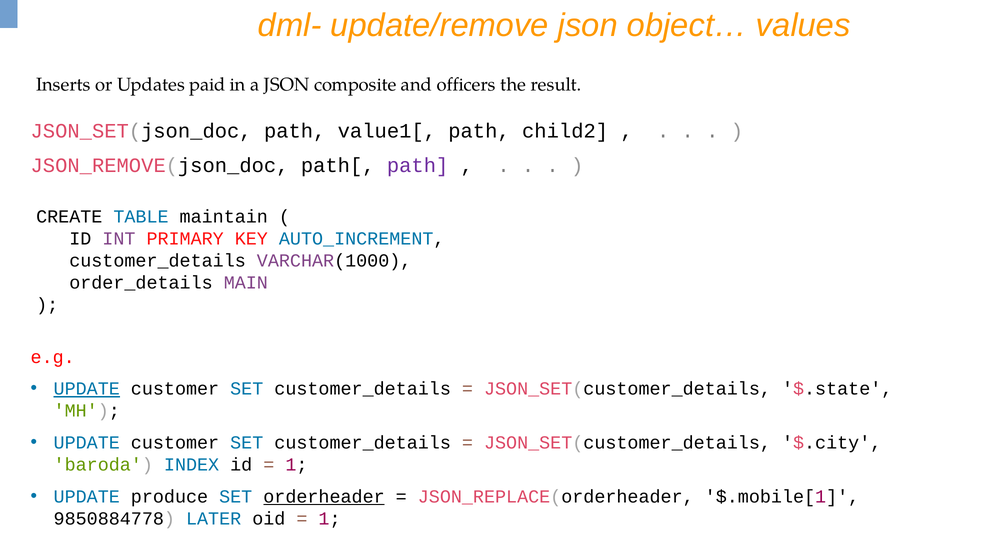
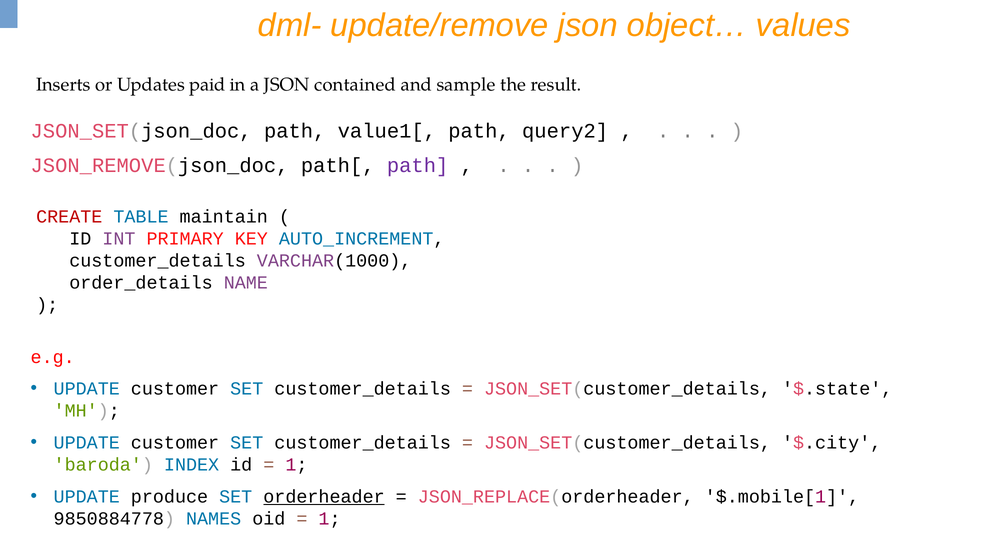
composite: composite -> contained (355, 85)
officers: officers -> sample (466, 85)
child2: child2 -> query2 (565, 131)
CREATE colour: black -> red (69, 217)
MAIN: MAIN -> NAME (246, 283)
UPDATE underline: present -> none (87, 389)
LATER: LATER -> NAMES (214, 519)
